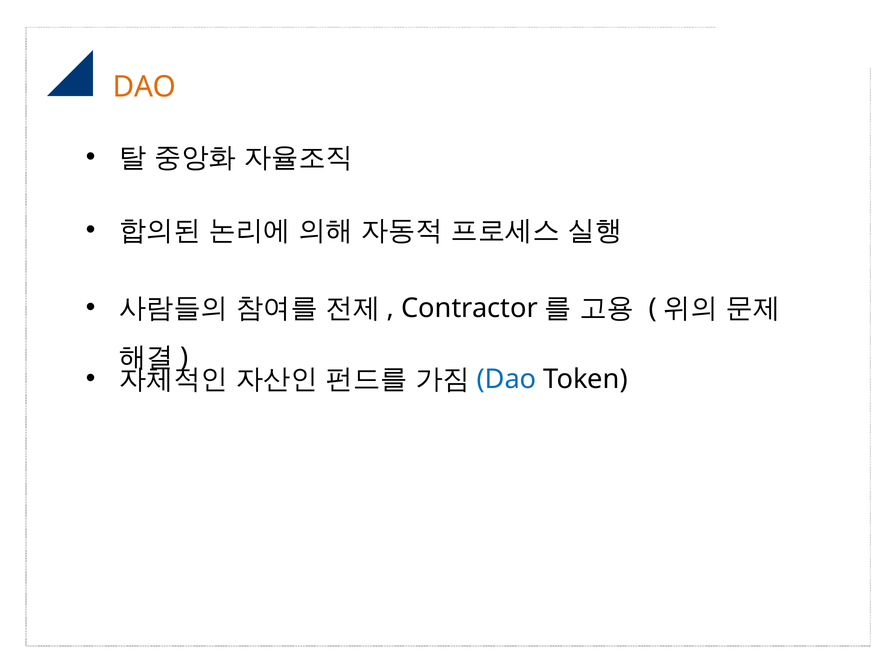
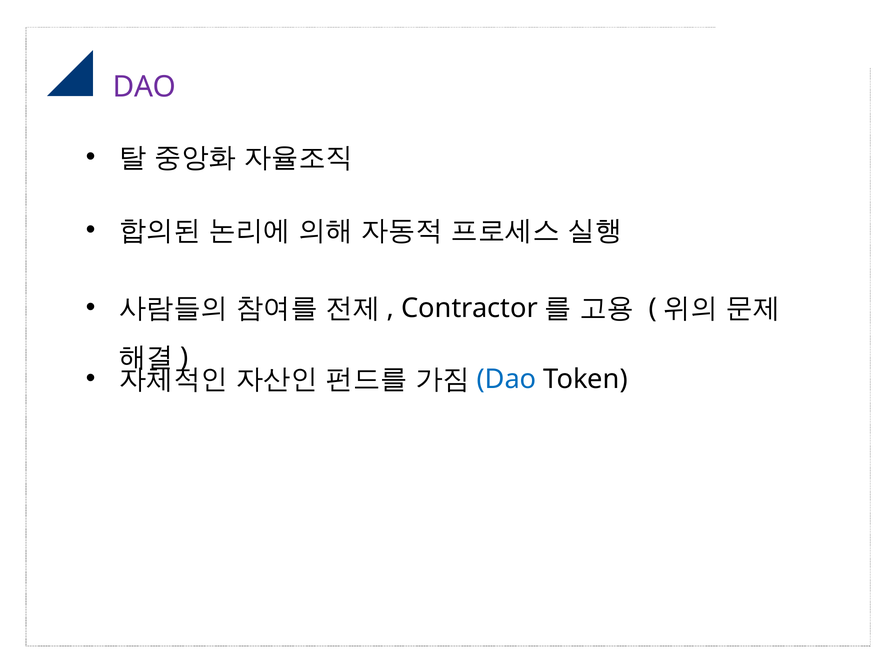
DAO colour: orange -> purple (144, 87)
